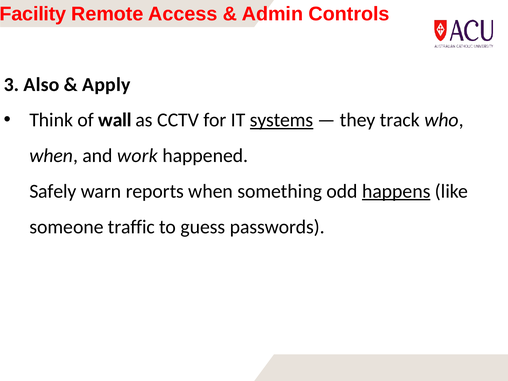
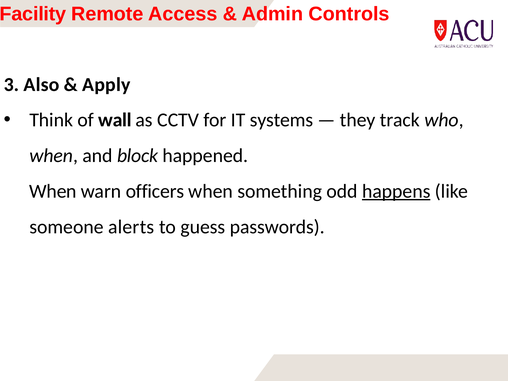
systems underline: present -> none (282, 120)
work: work -> block (138, 156)
Safely: Safely -> When (53, 191)
reports: reports -> officers (155, 191)
traffic: traffic -> alerts (131, 227)
